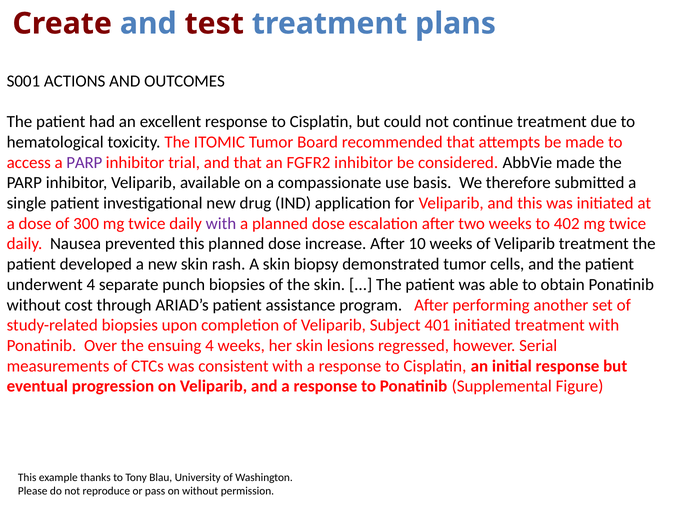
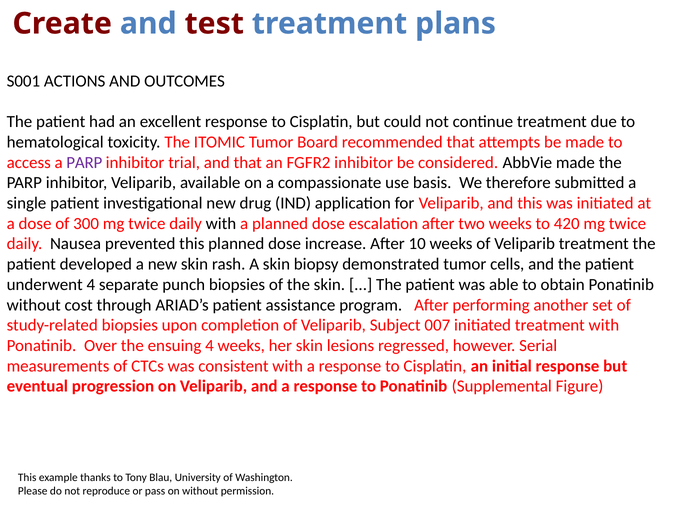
with colour: purple -> black (221, 224)
402: 402 -> 420 (567, 224)
401: 401 -> 007 (437, 325)
